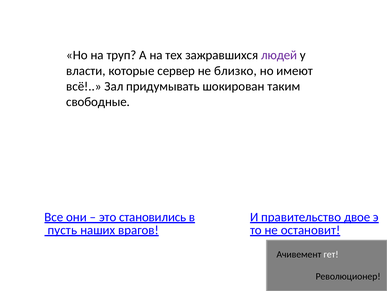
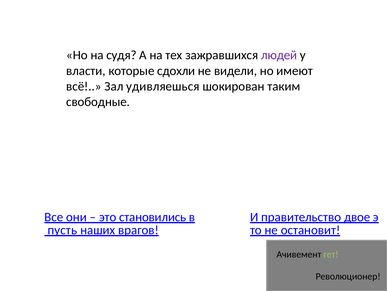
труп: труп -> судя (121, 55)
сервер: сервер -> сдохли (176, 71)
близко: близко -> видели (236, 71)
придумывать: придумывать -> удивляешься (163, 86)
гет colour: white -> light green (331, 254)
